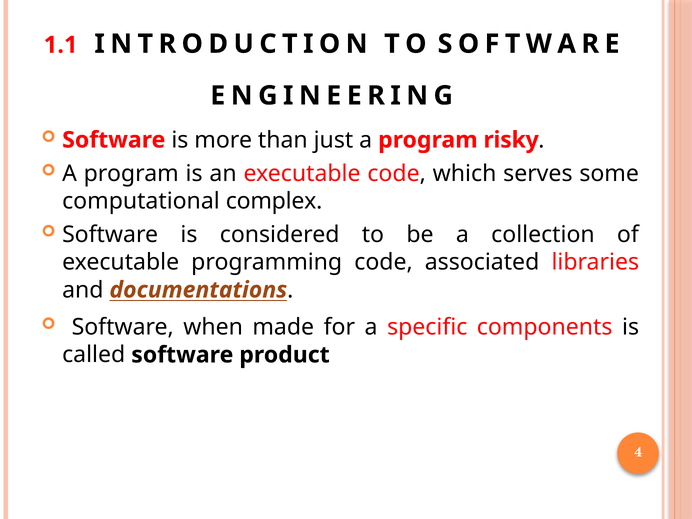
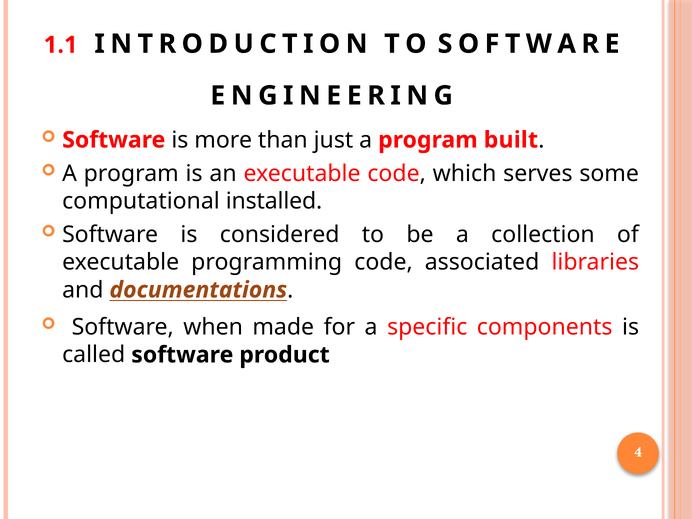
risky: risky -> built (511, 140)
complex: complex -> installed (274, 201)
